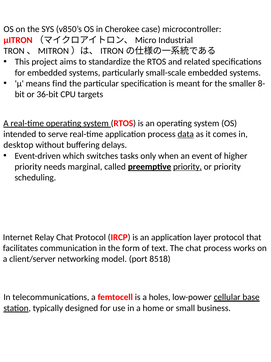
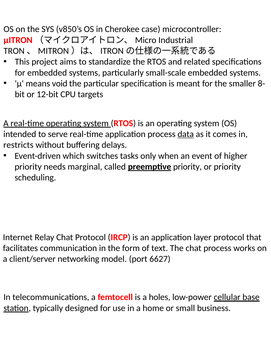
find: find -> void (60, 83)
36-bit: 36-bit -> 12-bit (47, 94)
desktop: desktop -> restricts (18, 145)
priority underline: present -> none (187, 166)
8518: 8518 -> 6627 (160, 259)
